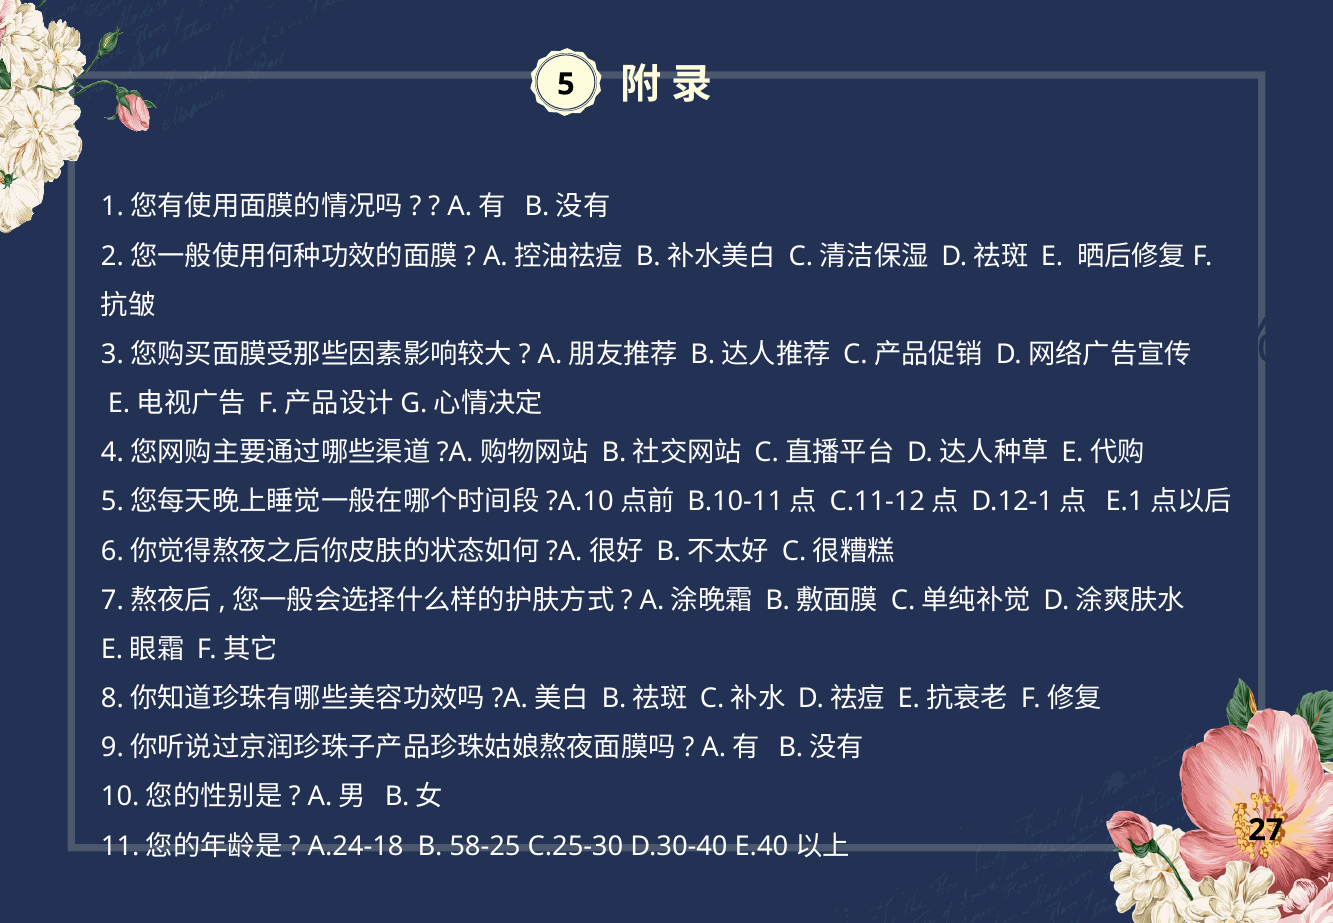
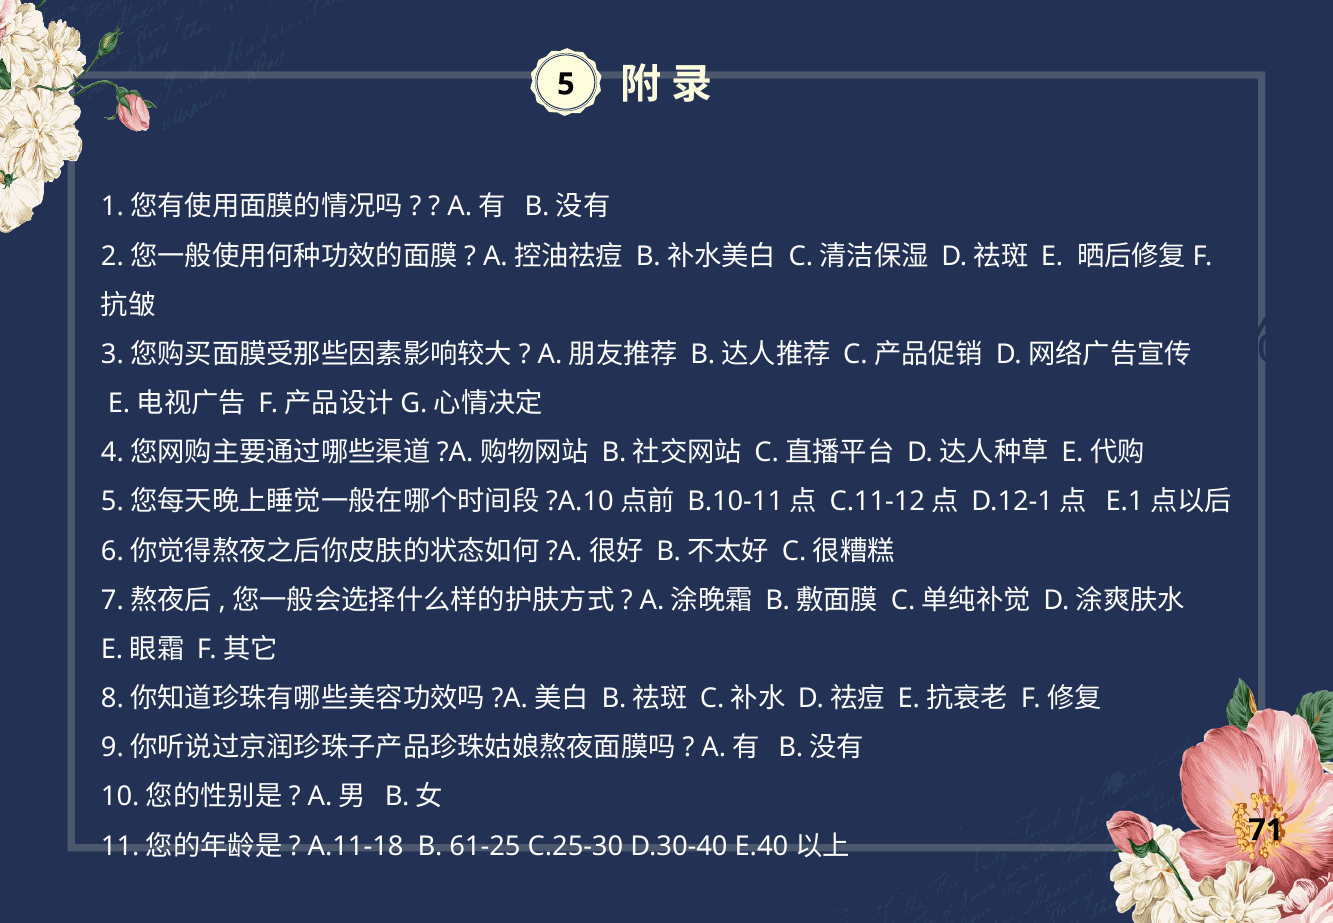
A.24-18: A.24-18 -> A.11-18 (356, 846)
58-25: 58-25 -> 61-25 (485, 846)
27: 27 -> 71 (1266, 830)
